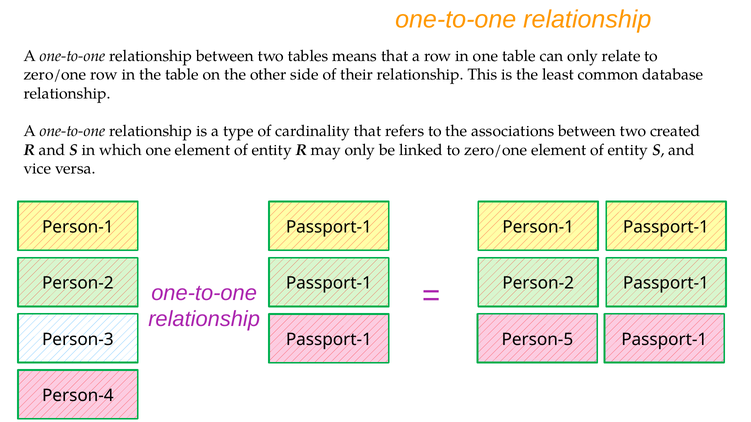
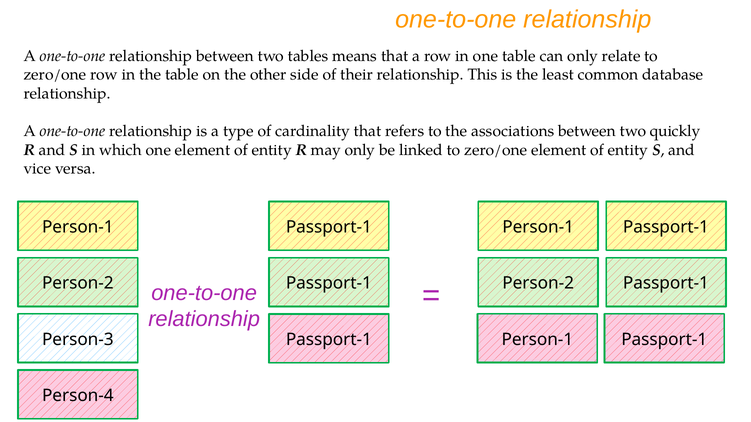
created: created -> quickly (675, 131)
Person-3 Passport-1 Person-5: Person-5 -> Person-1 (537, 340)
